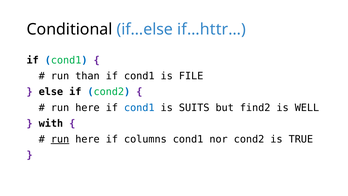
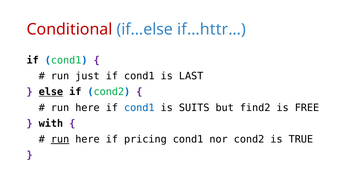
Conditional colour: black -> red (69, 29)
than: than -> just (87, 76)
FILE: FILE -> LAST (191, 76)
else underline: none -> present (51, 92)
WELL: WELL -> FREE (307, 108)
columns: columns -> pricing (145, 139)
